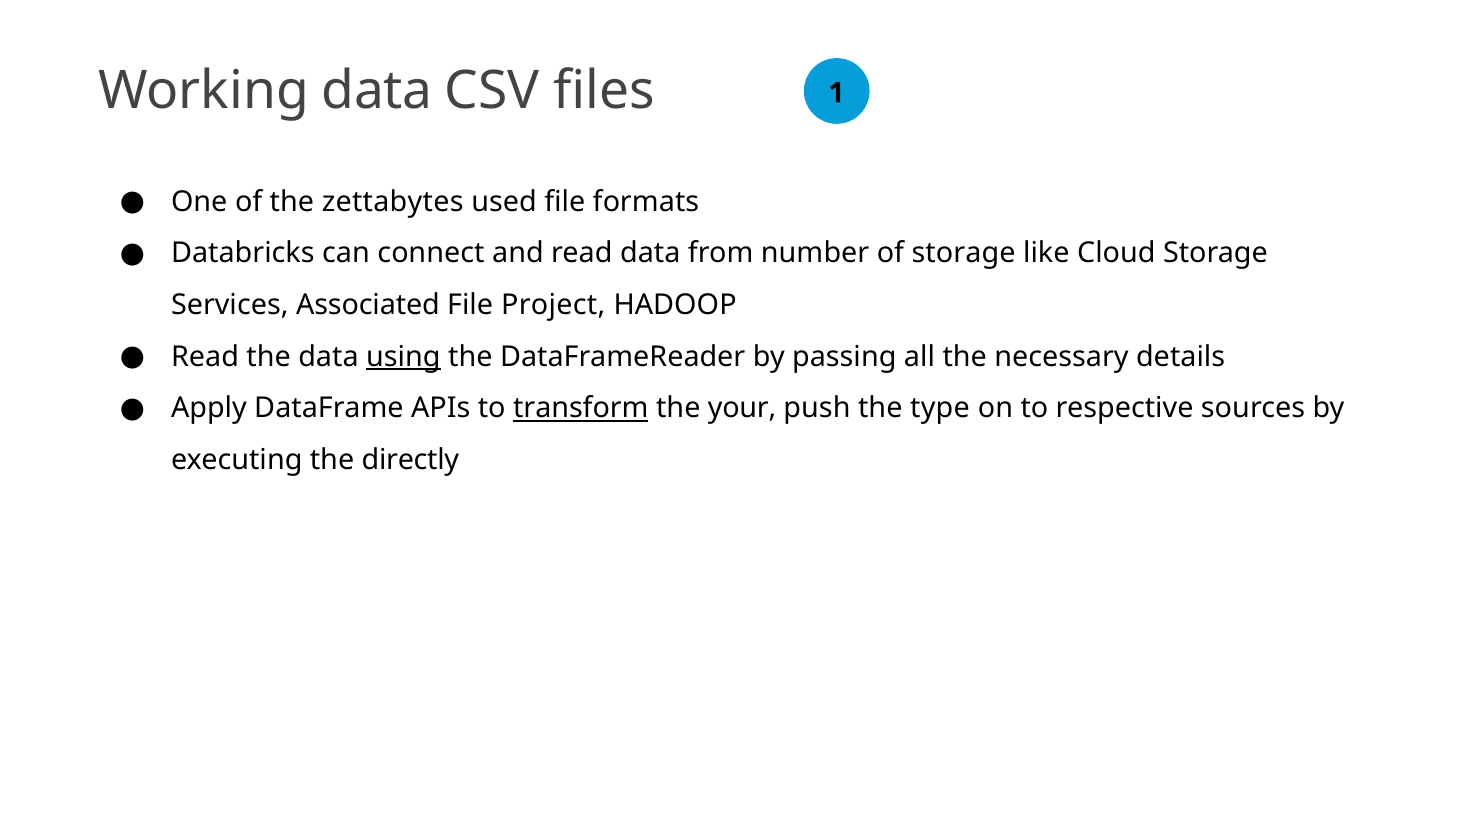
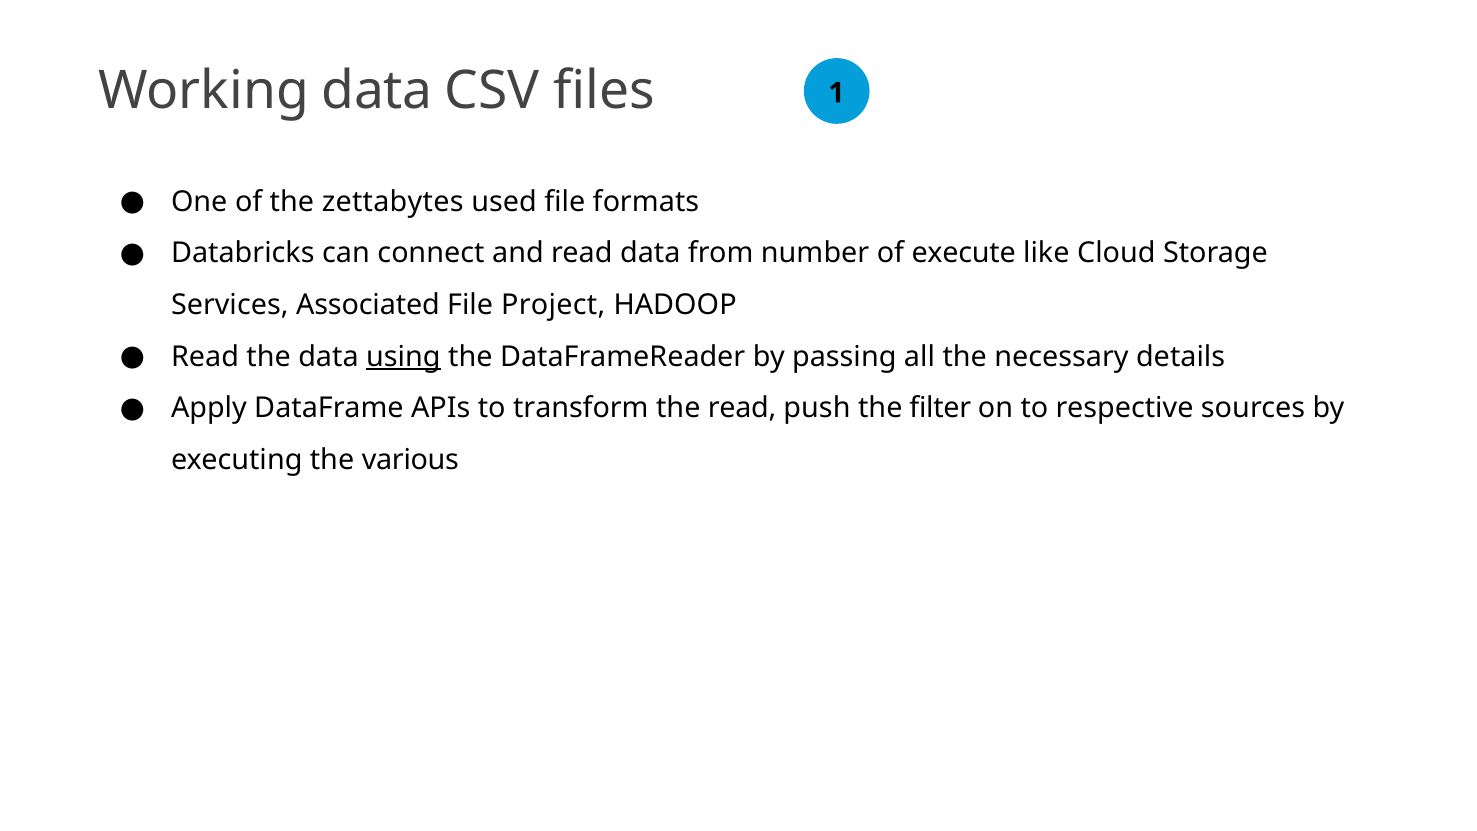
of storage: storage -> execute (964, 253)
transform underline: present -> none (581, 408)
the your: your -> read (742, 408)
type: type -> filter (940, 408)
directly: directly -> various (410, 460)
